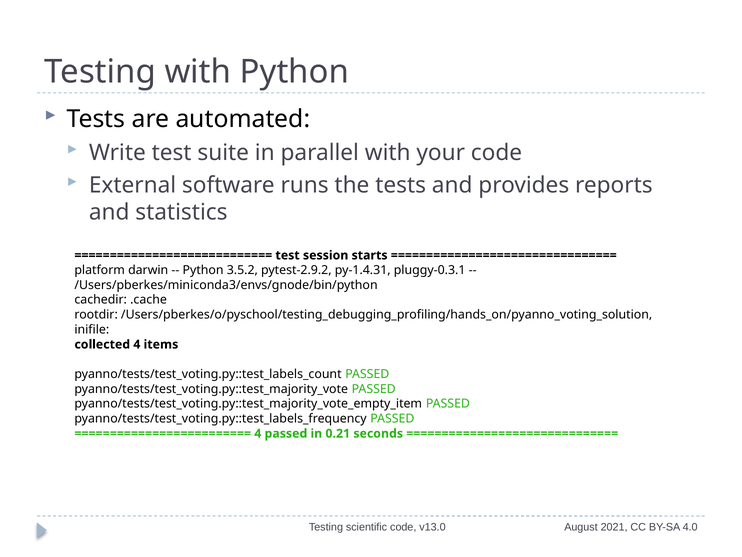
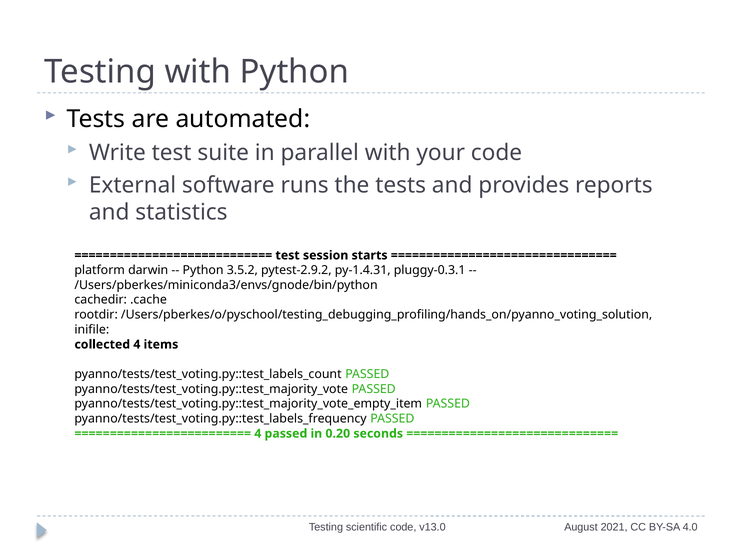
0.21: 0.21 -> 0.20 (338, 433)
